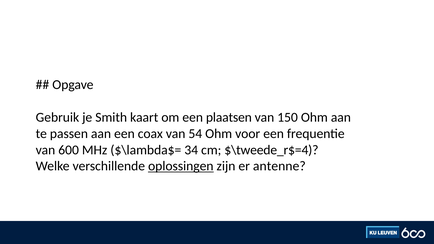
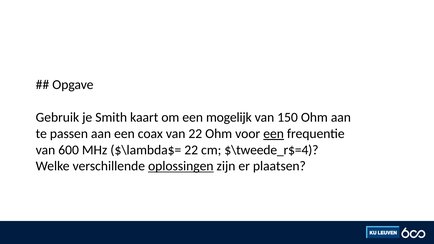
plaatsen: plaatsen -> mogelijk (229, 117)
van 54: 54 -> 22 (195, 134)
een underline: none -> present (274, 134)
$\lambda$= 34: 34 -> 22 (191, 150)
antenne: antenne -> plaatsen (279, 166)
